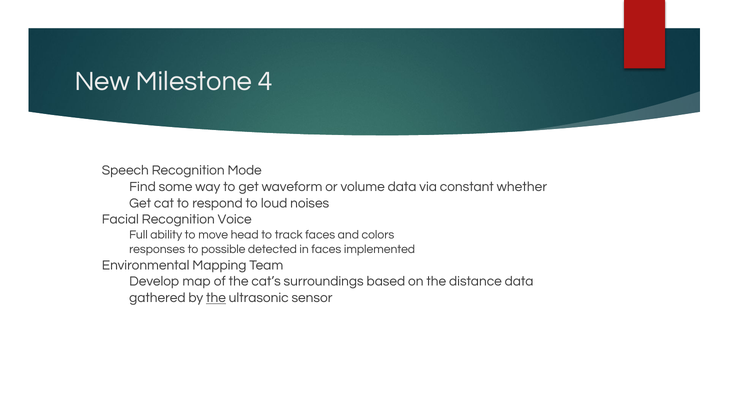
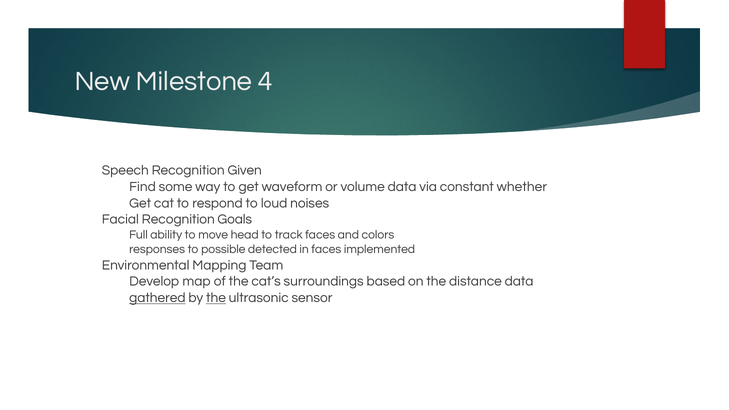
Mode: Mode -> Given (245, 170)
Voice: Voice -> Goals (235, 220)
gathered underline: none -> present (157, 298)
